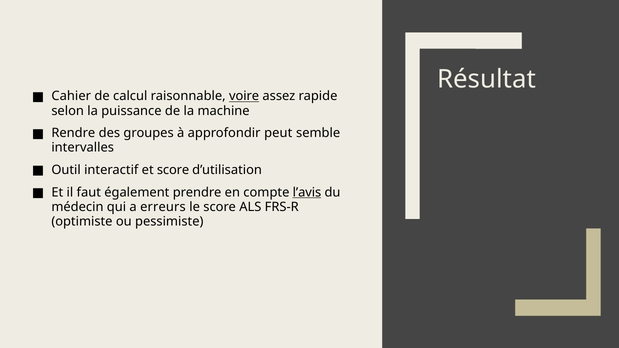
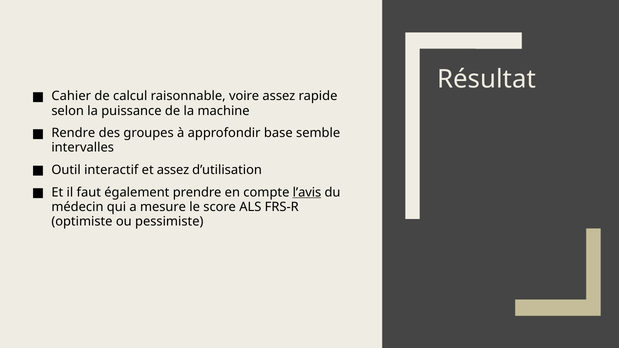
voire underline: present -> none (244, 96)
peut: peut -> base (278, 133)
et score: score -> assez (173, 170)
erreurs: erreurs -> mesure (163, 207)
